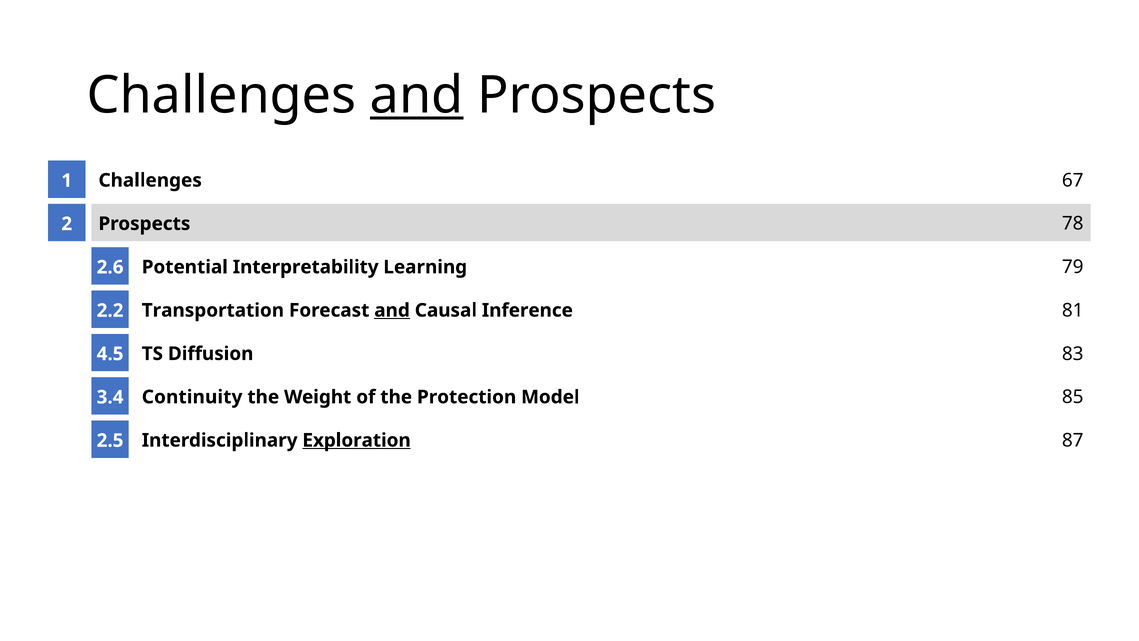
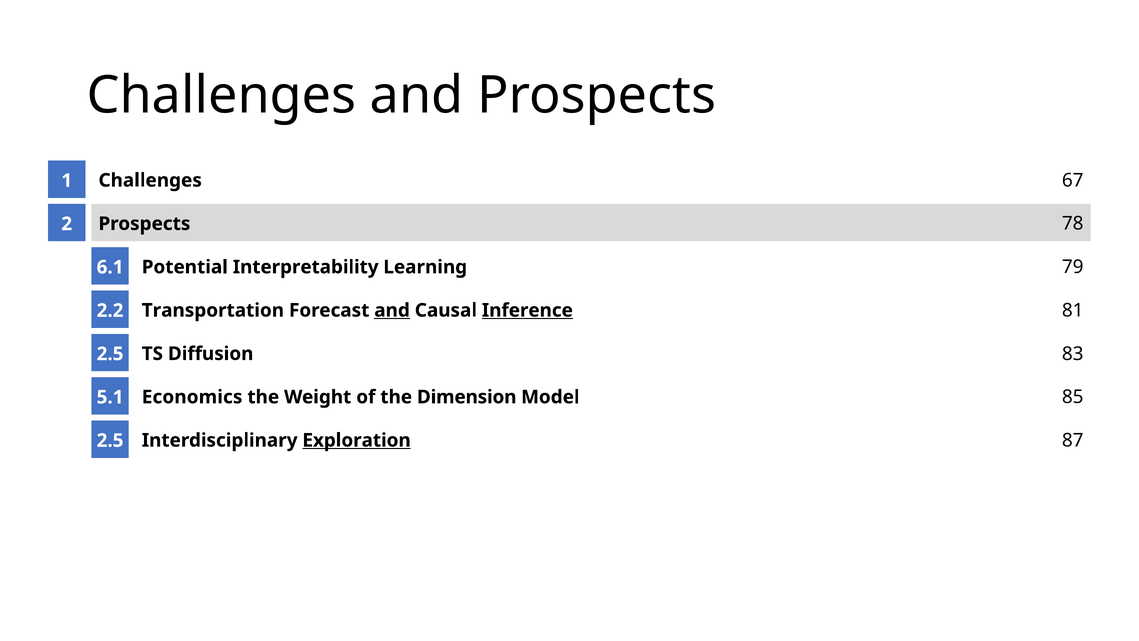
and underline: present -> none (417, 96)
2.6: 2.6 -> 6.1 (110, 267)
Inference underline: none -> present (527, 310)
4.5: 4.5 -> 2.5 (110, 354)
Continuity: Continuity -> Economics (192, 397)
Protection: Protection -> Dimension (467, 397)
3.4: 3.4 -> 5.1 (110, 397)
